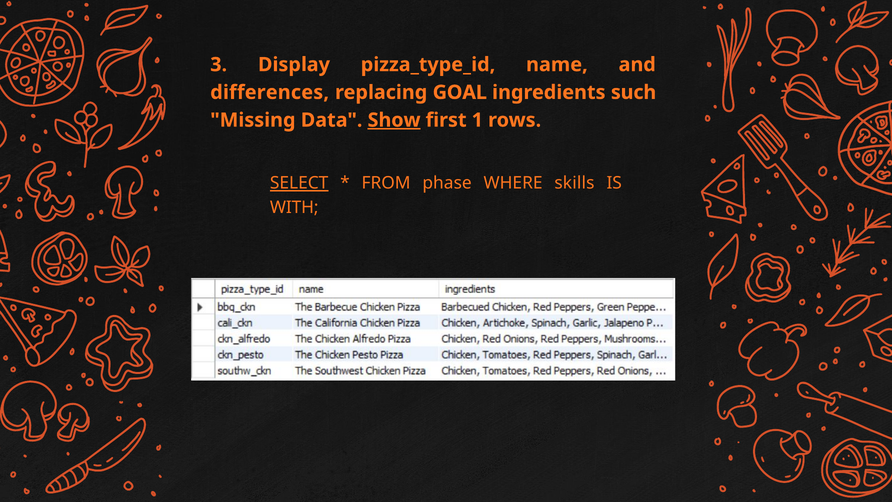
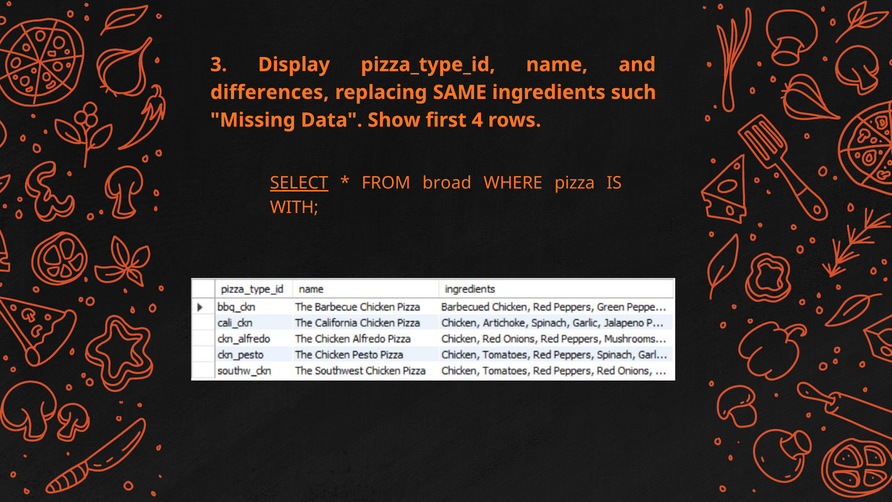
GOAL: GOAL -> SAME (460, 92)
Show underline: present -> none (394, 120)
1: 1 -> 4 (477, 120)
phase: phase -> broad (447, 183)
skills: skills -> pizza (575, 183)
